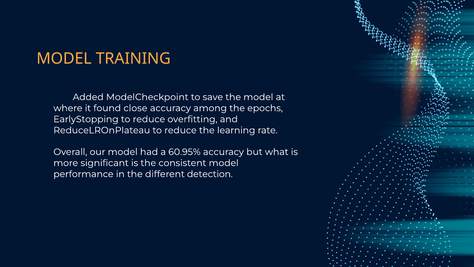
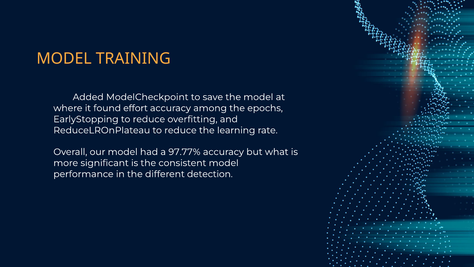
close: close -> effort (136, 108)
60.95%: 60.95% -> 97.77% (184, 152)
